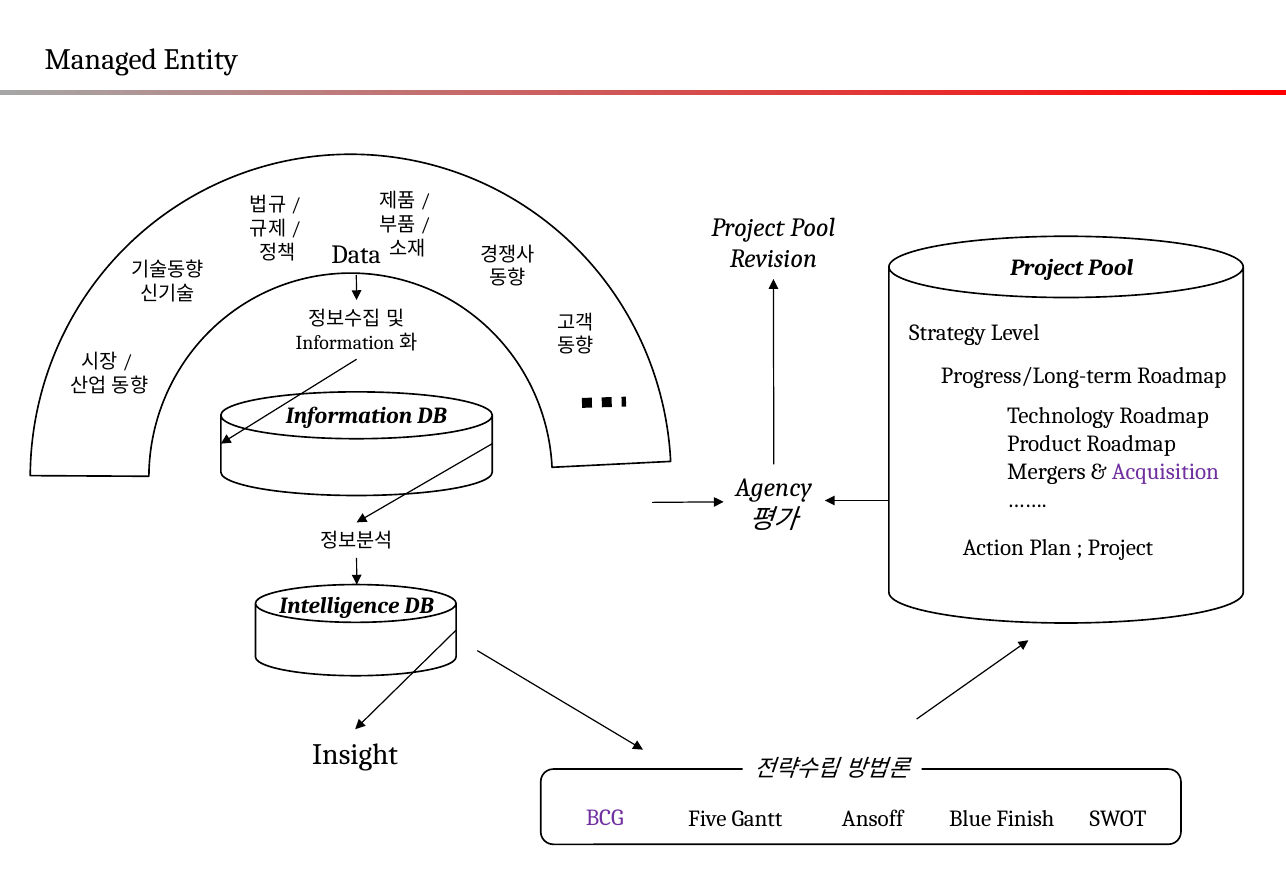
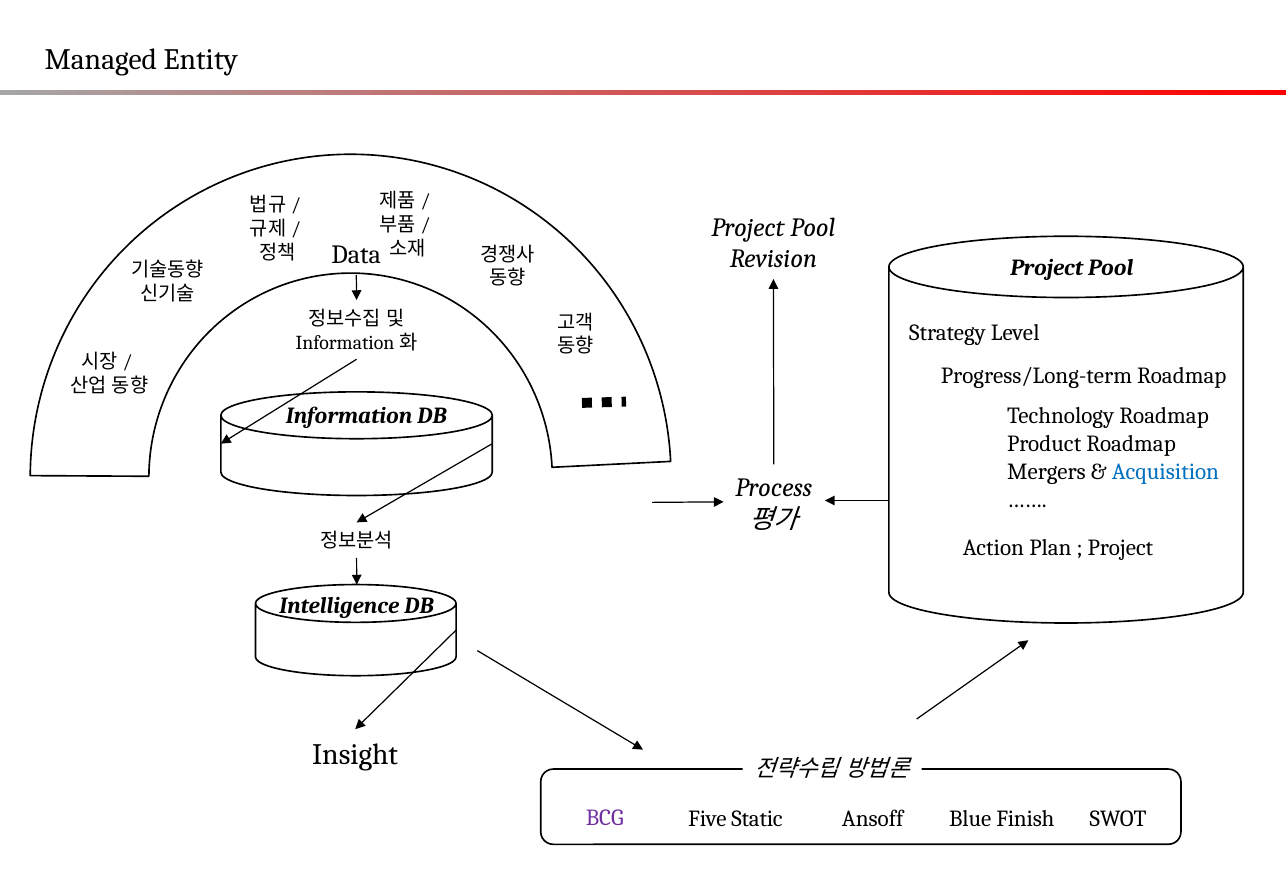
Acquisition colour: purple -> blue (1165, 471)
Agency: Agency -> Process (774, 487)
Gantt: Gantt -> Static (757, 818)
